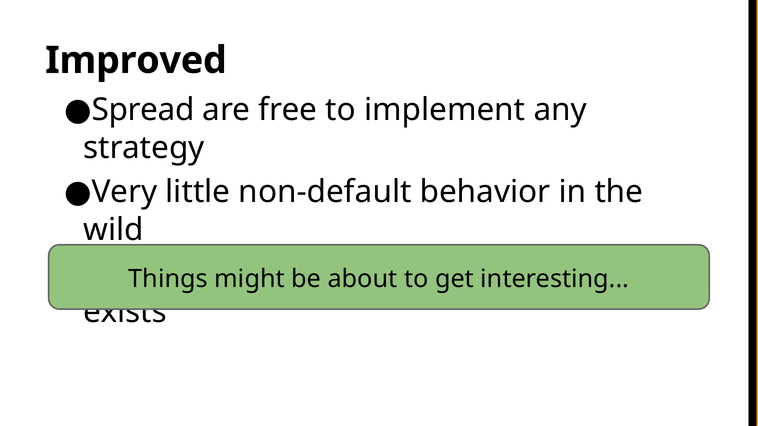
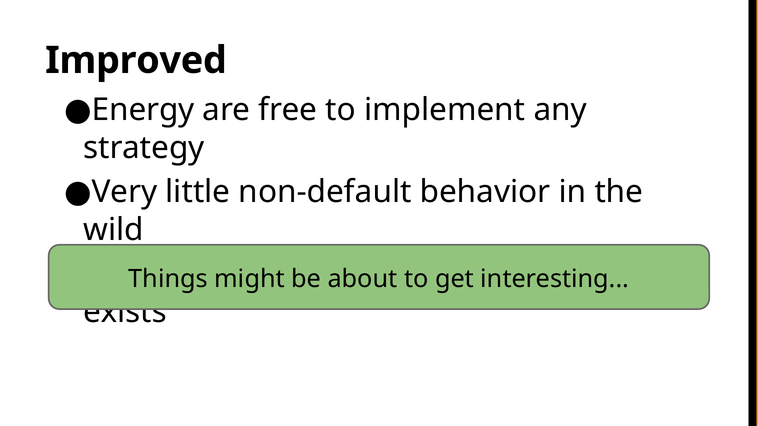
Spread: Spread -> Energy (143, 110)
